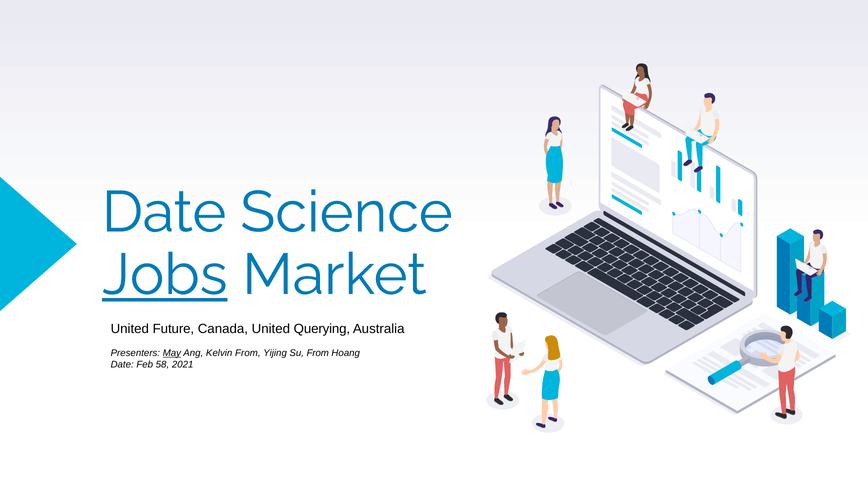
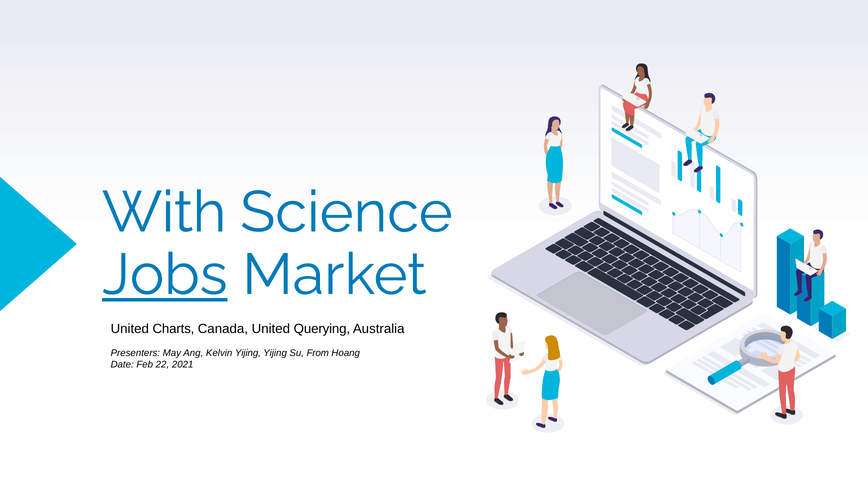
Date: Date -> With (164, 212)
Future: Future -> Charts (173, 329)
May underline: present -> none (172, 353)
Kelvin From: From -> Yijing (248, 353)
58: 58 -> 22 (162, 365)
